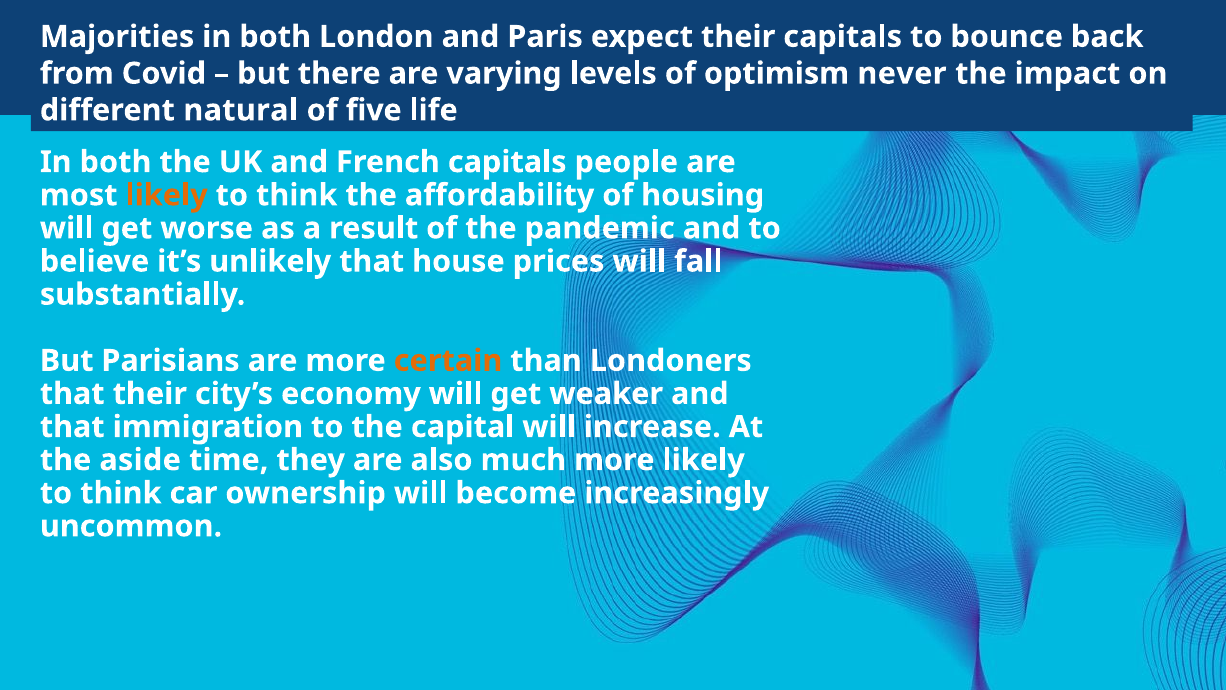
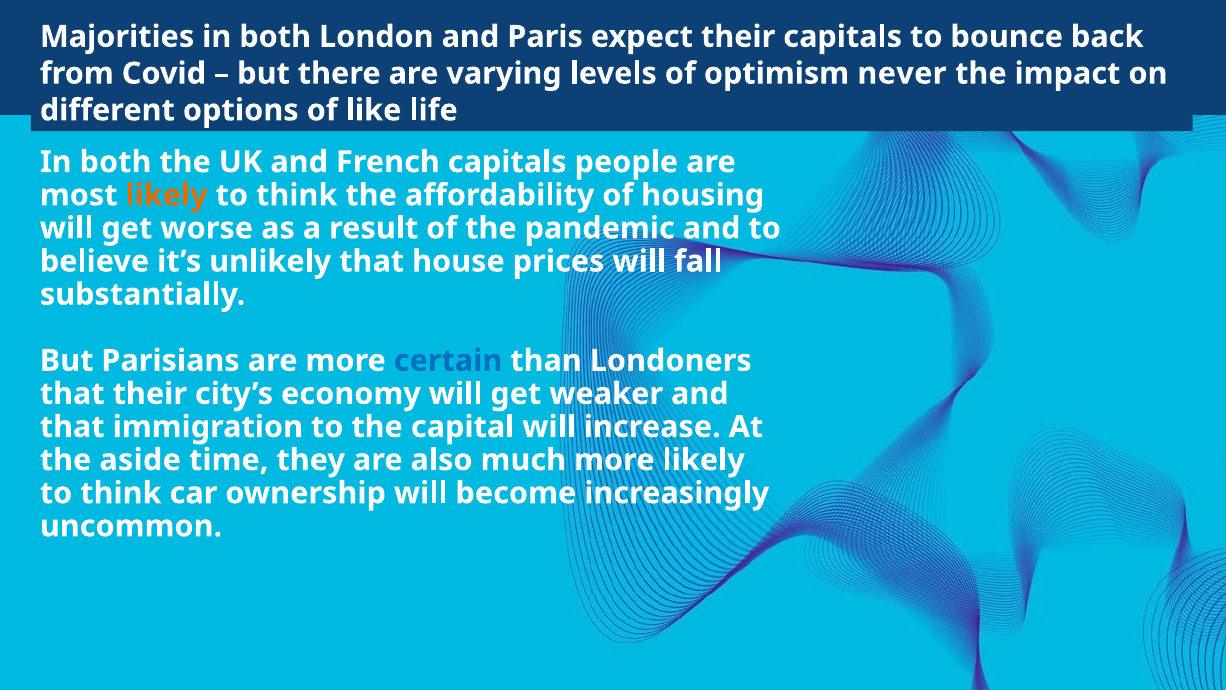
natural: natural -> options (241, 110)
five: five -> like (374, 110)
certain colour: orange -> blue (448, 361)
